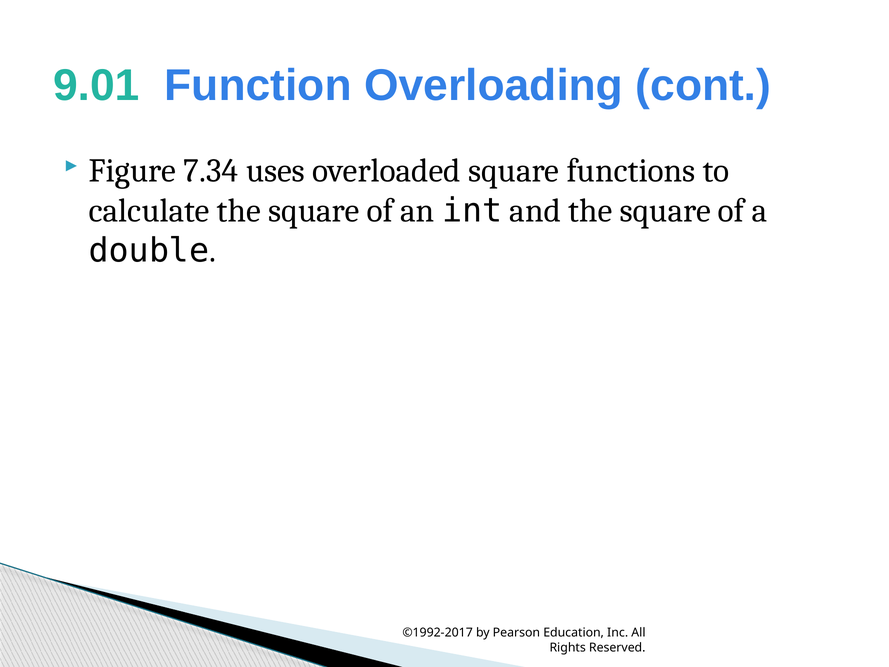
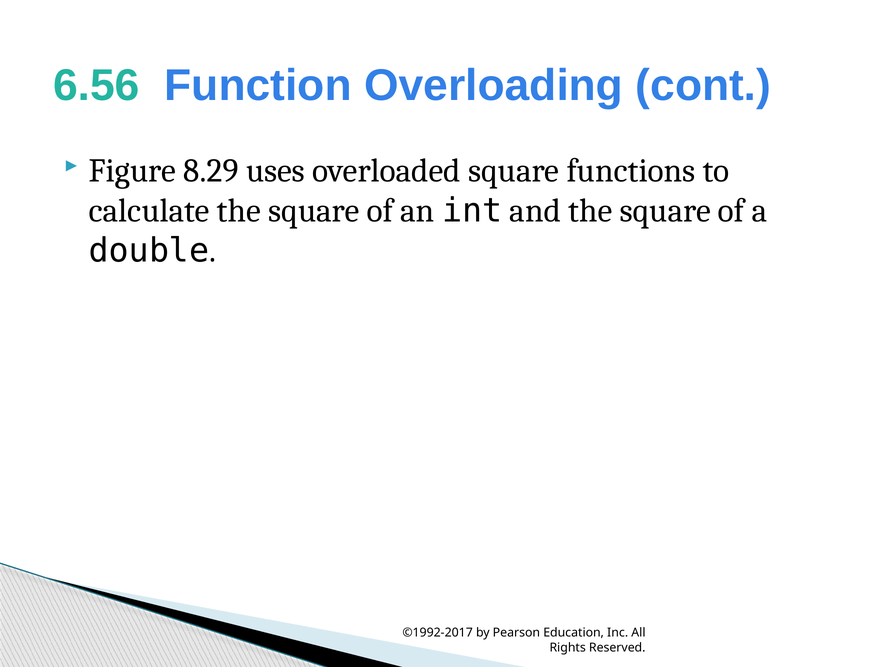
9.01: 9.01 -> 6.56 (96, 85)
7.34: 7.34 -> 8.29 (211, 171)
